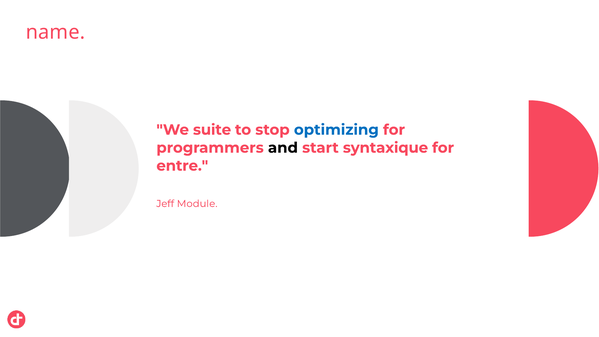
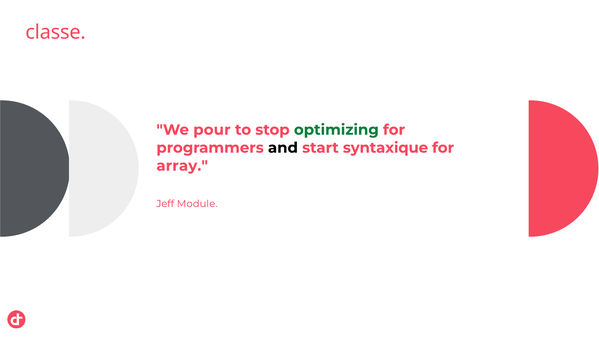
name: name -> classe (56, 32)
suite: suite -> pour (212, 130)
optimizing colour: blue -> green (336, 130)
entre: entre -> array (182, 166)
